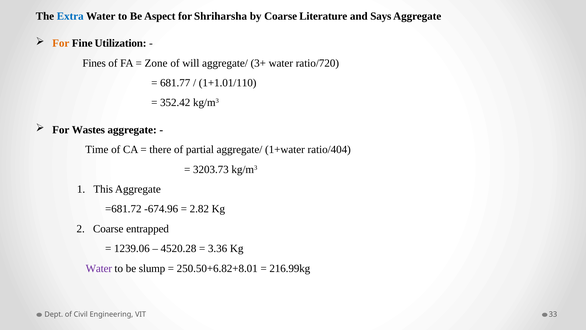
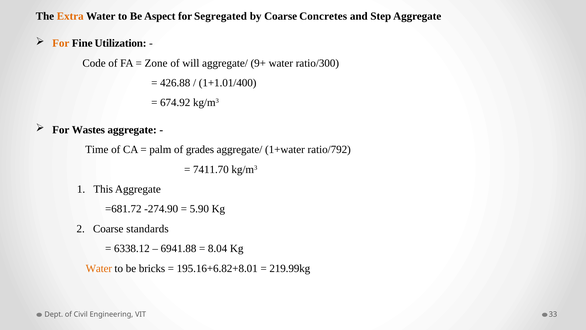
Extra colour: blue -> orange (70, 16)
Shriharsha: Shriharsha -> Segregated (221, 16)
Literature: Literature -> Concretes (323, 16)
Says: Says -> Step (381, 16)
Fines: Fines -> Code (94, 63)
3+: 3+ -> 9+ (258, 63)
ratio/720: ratio/720 -> ratio/300 (317, 63)
681.77: 681.77 -> 426.88 (175, 83)
1+1.01/110: 1+1.01/110 -> 1+1.01/400 (228, 83)
352.42: 352.42 -> 674.92 (175, 103)
there: there -> palm (160, 149)
partial: partial -> grades (200, 149)
ratio/404: ratio/404 -> ratio/792 (329, 149)
3203.73: 3203.73 -> 7411.70 (211, 169)
-674.96: -674.96 -> -274.90 (161, 209)
2.82: 2.82 -> 5.90 (199, 209)
entrapped: entrapped -> standards (147, 229)
1239.06: 1239.06 -> 6338.12 (132, 248)
4520.28: 4520.28 -> 6941.88 (179, 248)
3.36: 3.36 -> 8.04 (218, 248)
Water colour: purple -> orange (99, 268)
slump: slump -> bricks (152, 268)
250.50+6.82+8.01: 250.50+6.82+8.01 -> 195.16+6.82+8.01 (217, 268)
216.99kg: 216.99kg -> 219.99kg (290, 268)
